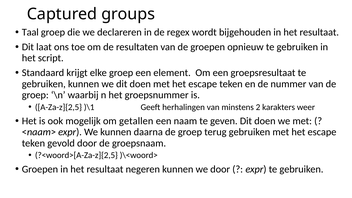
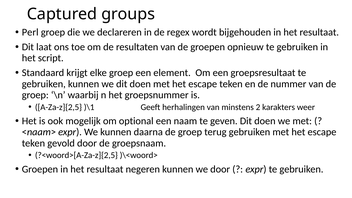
Taal: Taal -> Perl (30, 32)
getallen: getallen -> optional (136, 121)
